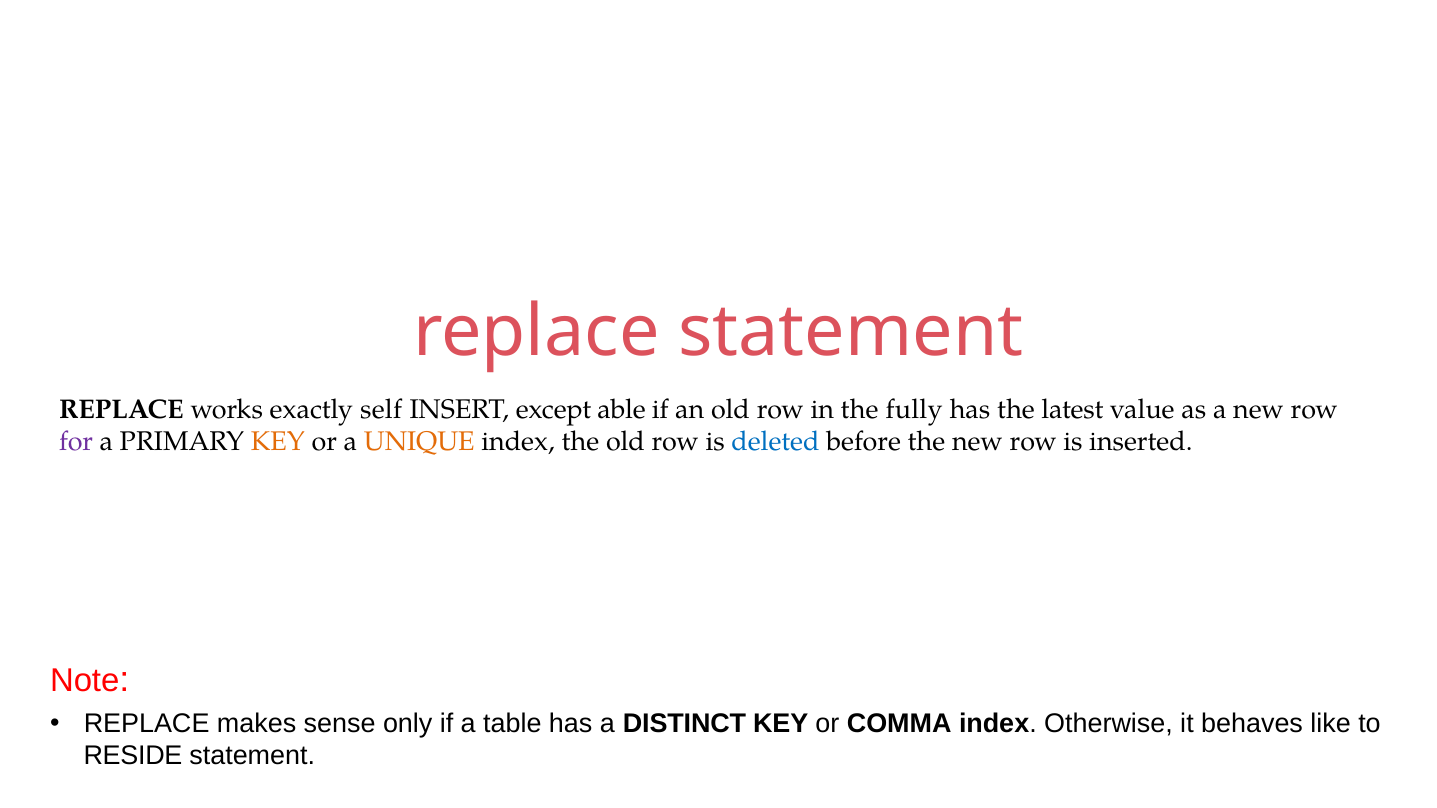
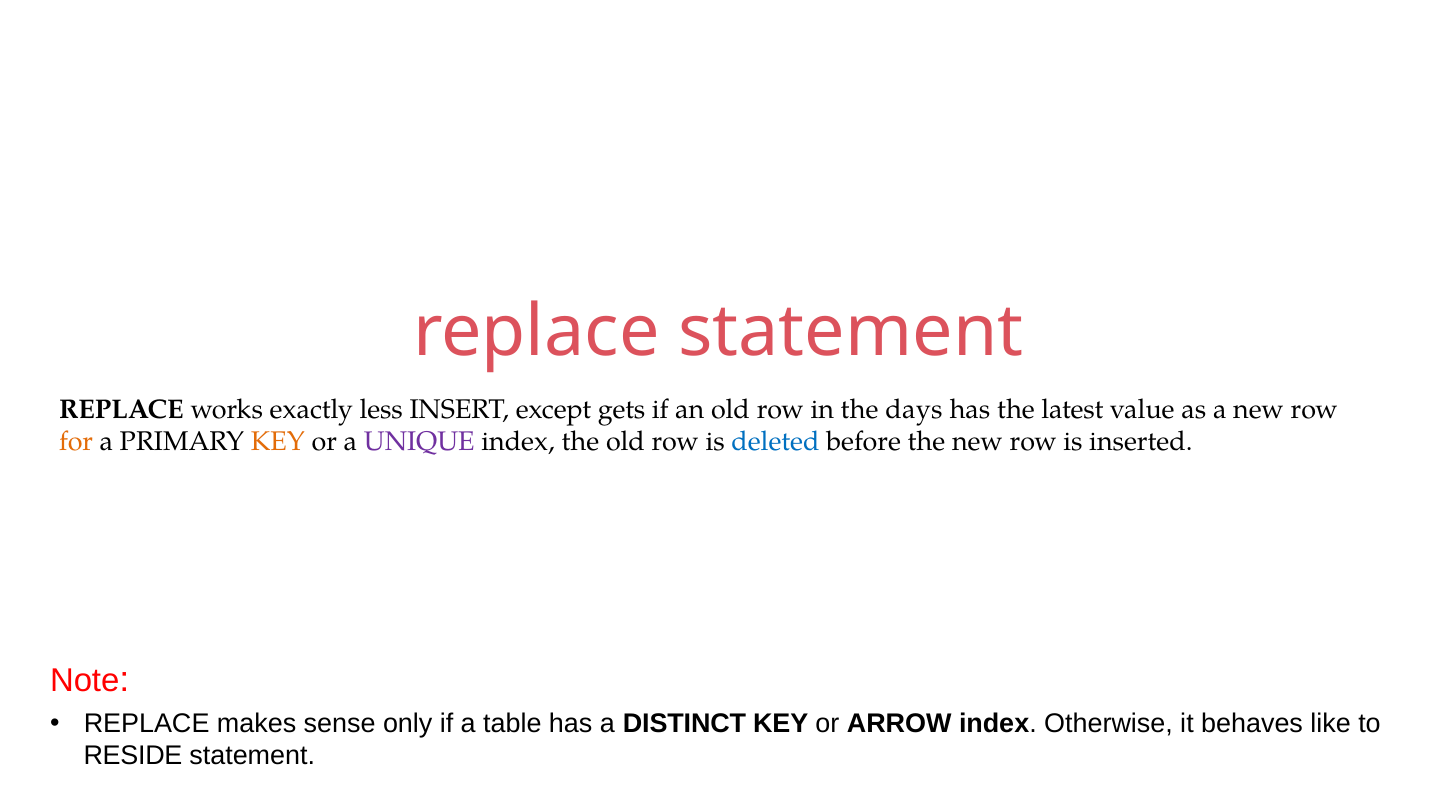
self: self -> less (381, 410)
able: able -> gets (622, 410)
fully: fully -> days (914, 410)
for colour: purple -> orange (76, 442)
UNIQUE colour: orange -> purple (419, 442)
COMMA: COMMA -> ARROW (899, 724)
